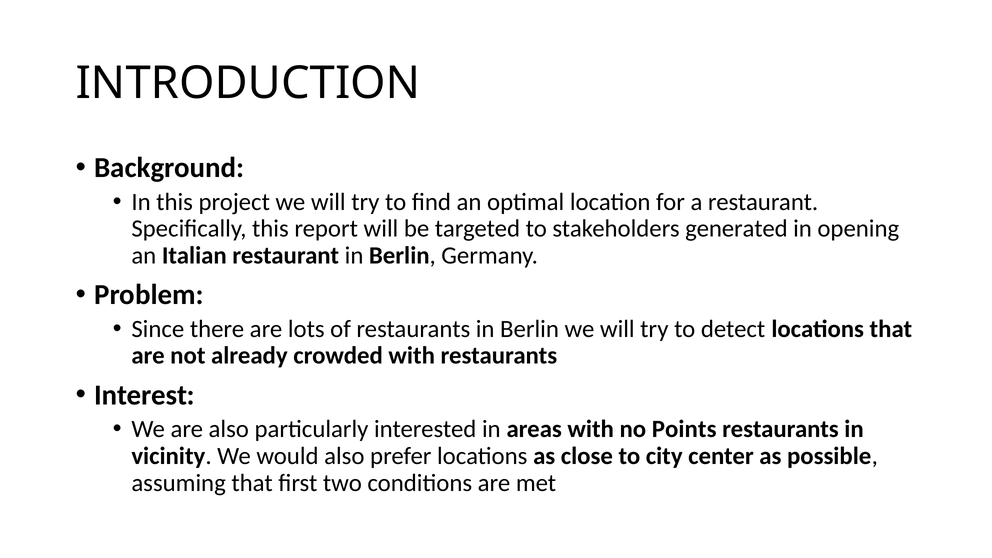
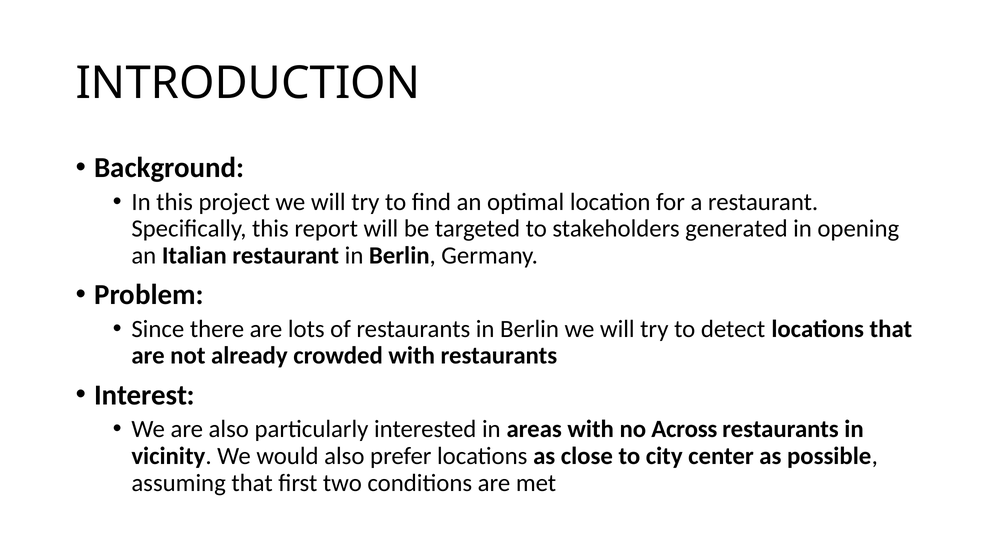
Points: Points -> Across (684, 429)
